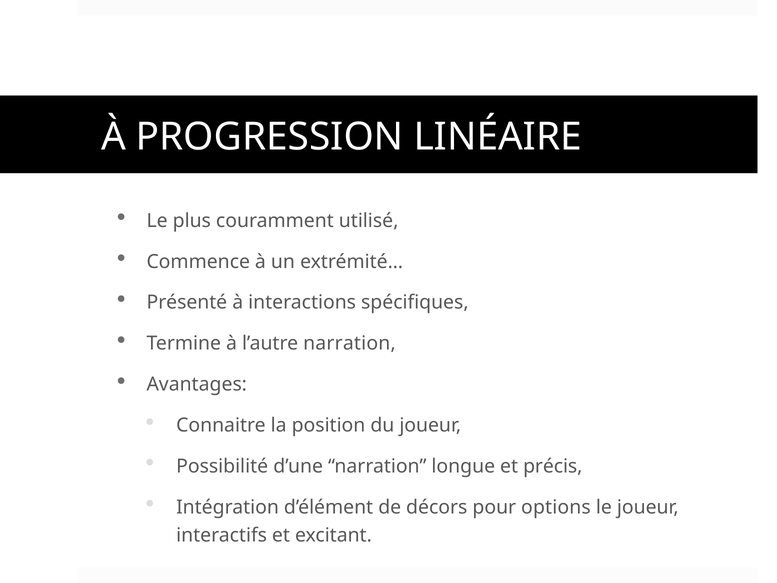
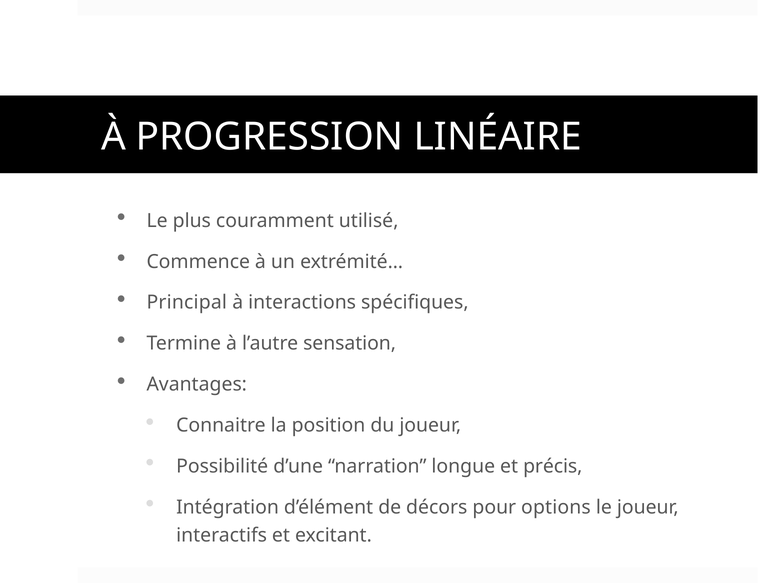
Présenté: Présenté -> Principal (187, 302)
l’autre narration: narration -> sensation (350, 343)
